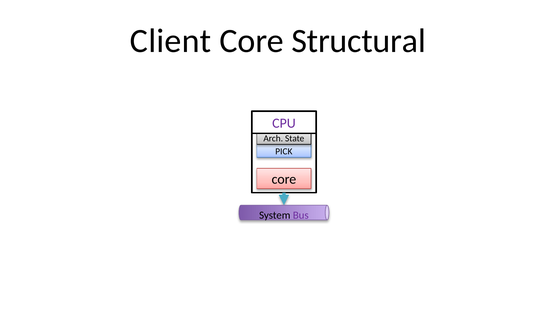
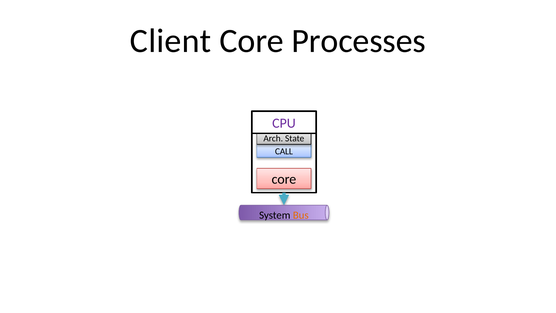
Structural: Structural -> Processes (359, 41)
PICK: PICK -> CALL (284, 151)
Bus colour: purple -> orange (301, 215)
